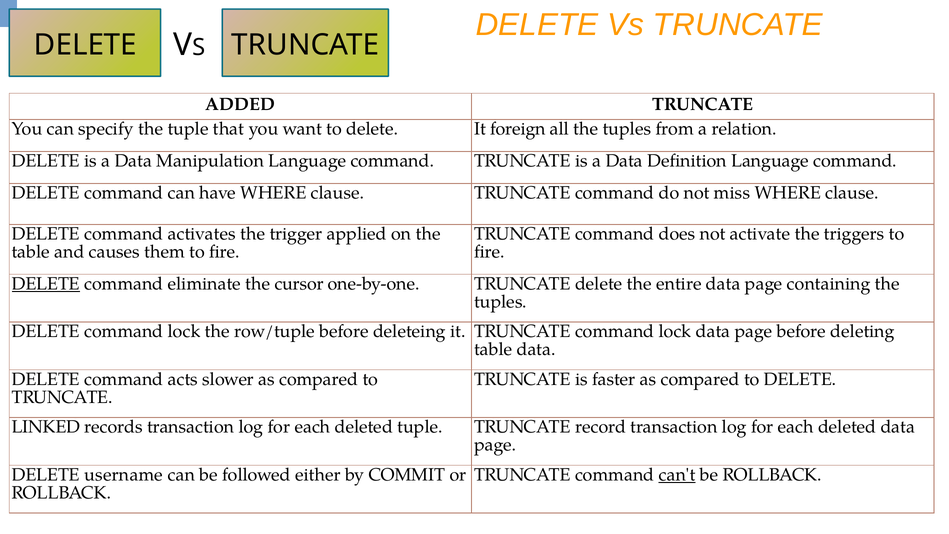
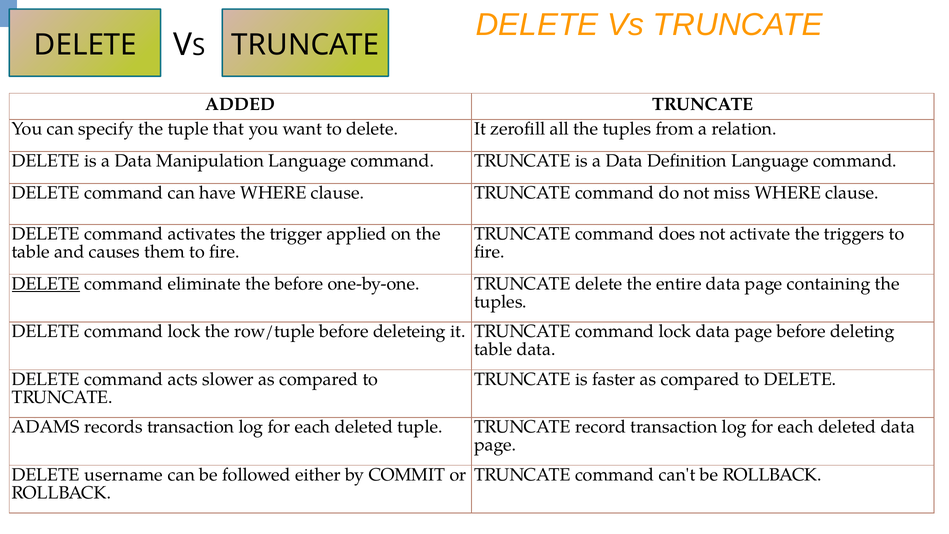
foreign: foreign -> zerofill (518, 129)
the cursor: cursor -> before (299, 284)
LINKED: LINKED -> ADAMS (46, 427)
can't underline: present -> none (677, 475)
